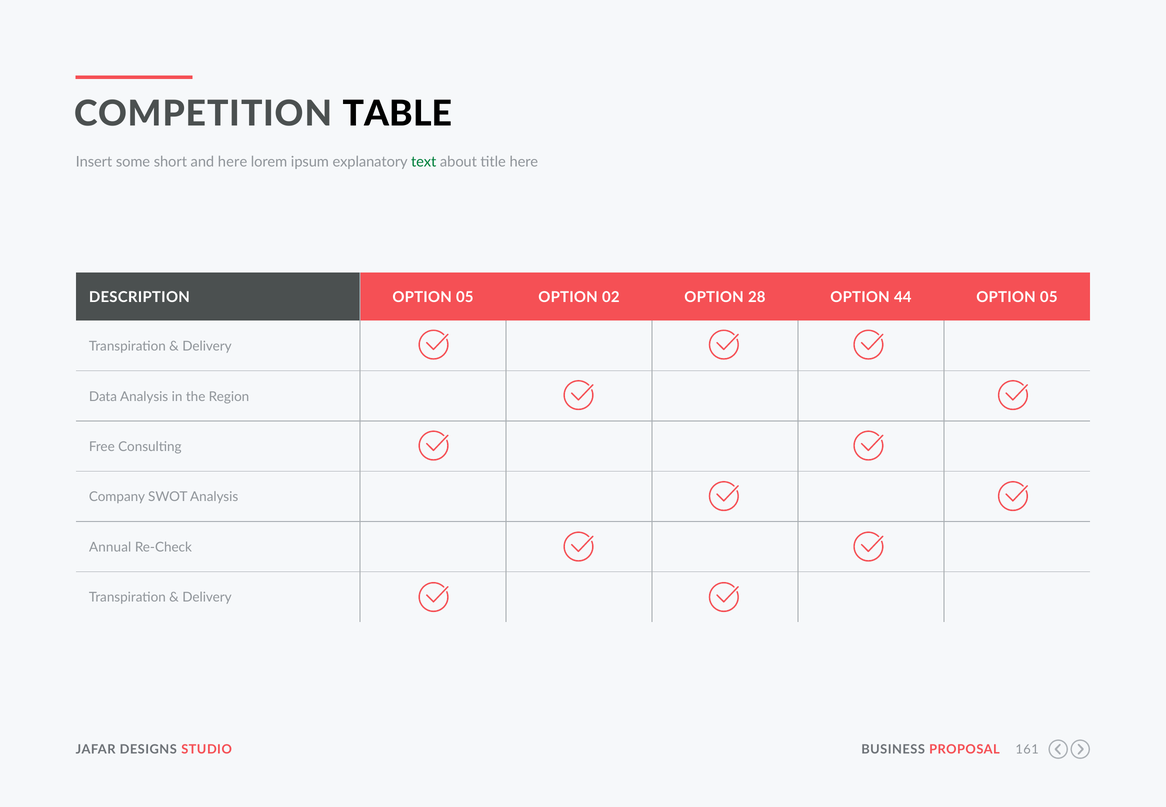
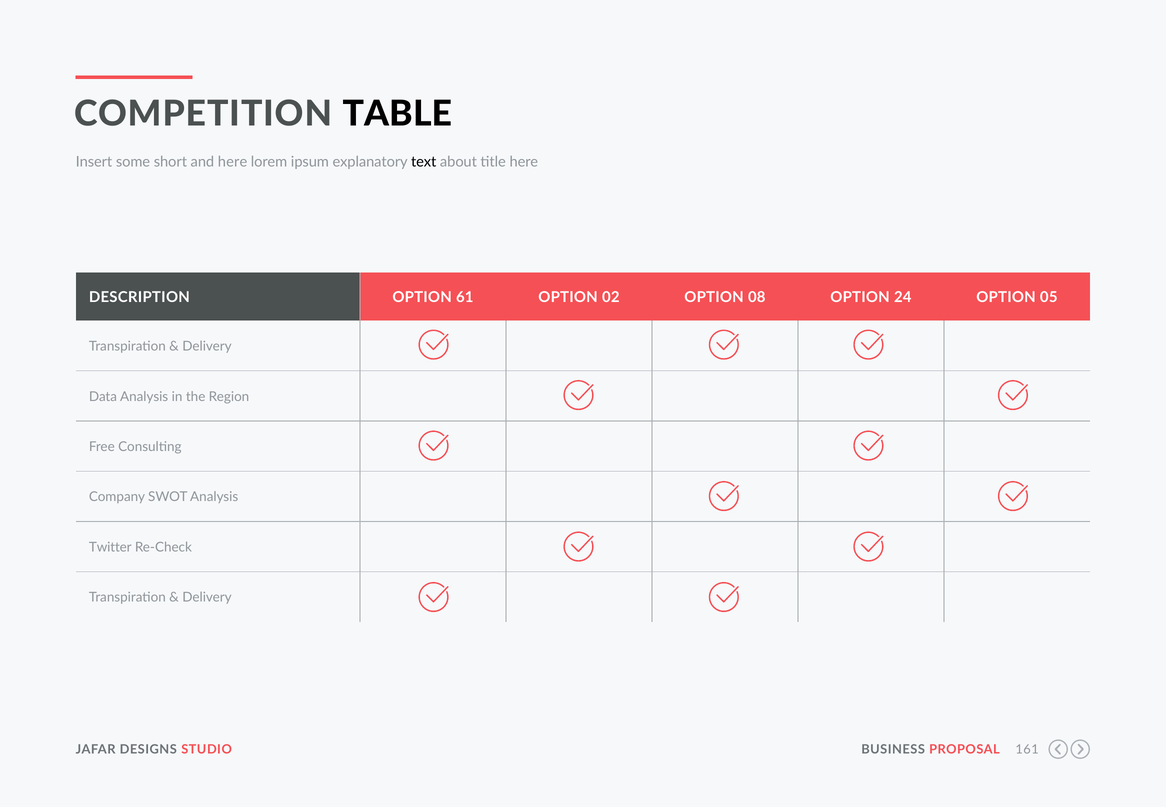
text colour: green -> black (424, 162)
DESCRIPTION OPTION 05: 05 -> 61 (465, 297)
28: 28 -> 08 (757, 297)
44: 44 -> 24 (903, 297)
Annual: Annual -> Twitter (110, 547)
